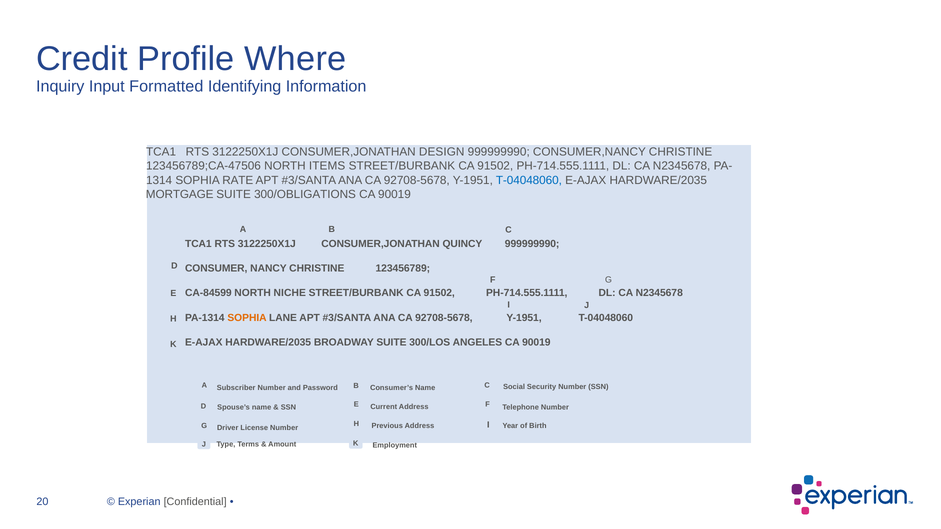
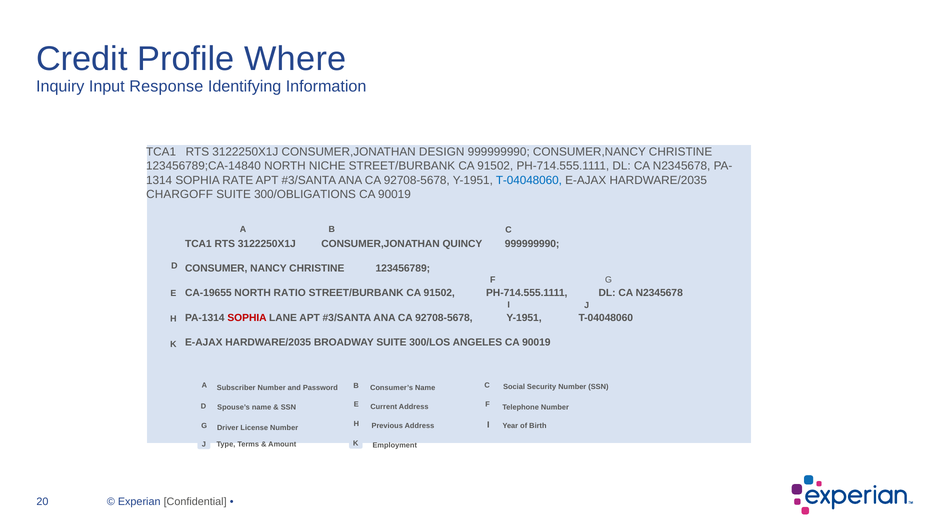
Formatted: Formatted -> Response (166, 86)
123456789;CA-47506: 123456789;CA-47506 -> 123456789;CA-14840 (203, 166)
ITEMS: ITEMS -> NICHE (327, 166)
MORTGAGE: MORTGAGE -> CHARGOFF (180, 194)
CA-84599: CA-84599 -> CA-19655 (208, 293)
NICHE: NICHE -> RATIO (290, 293)
SOPHIA colour: orange -> red (247, 318)
